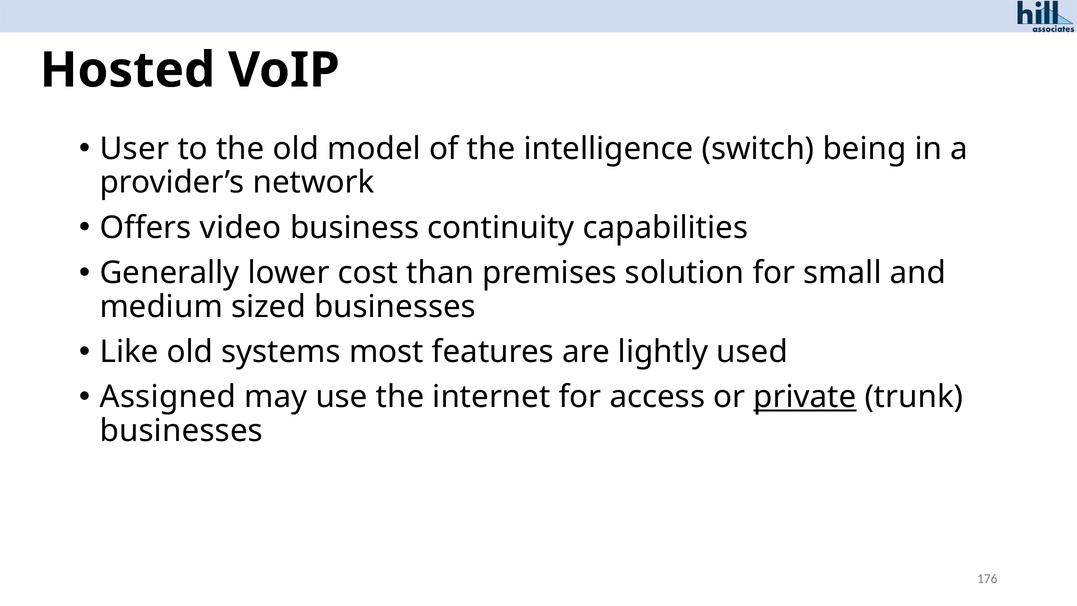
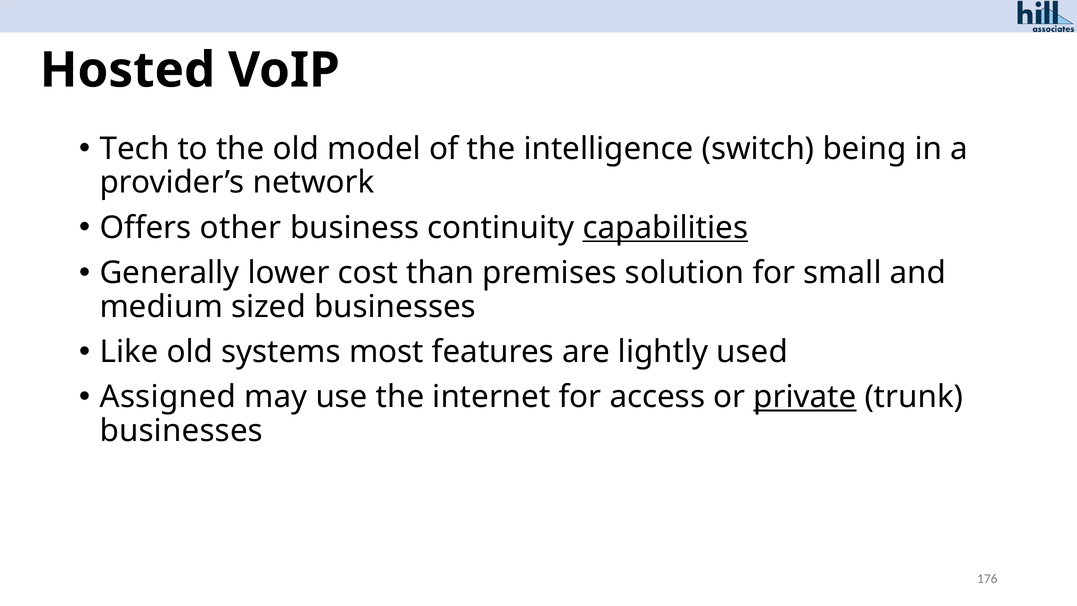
User: User -> Tech (135, 149)
video: video -> other (241, 228)
capabilities underline: none -> present (665, 228)
